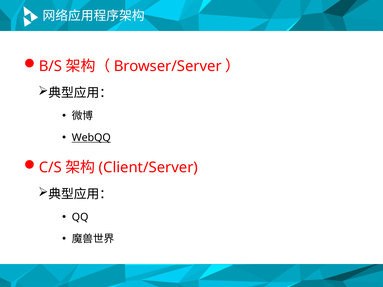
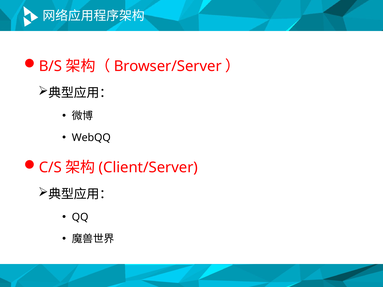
WebQQ underline: present -> none (91, 138)
